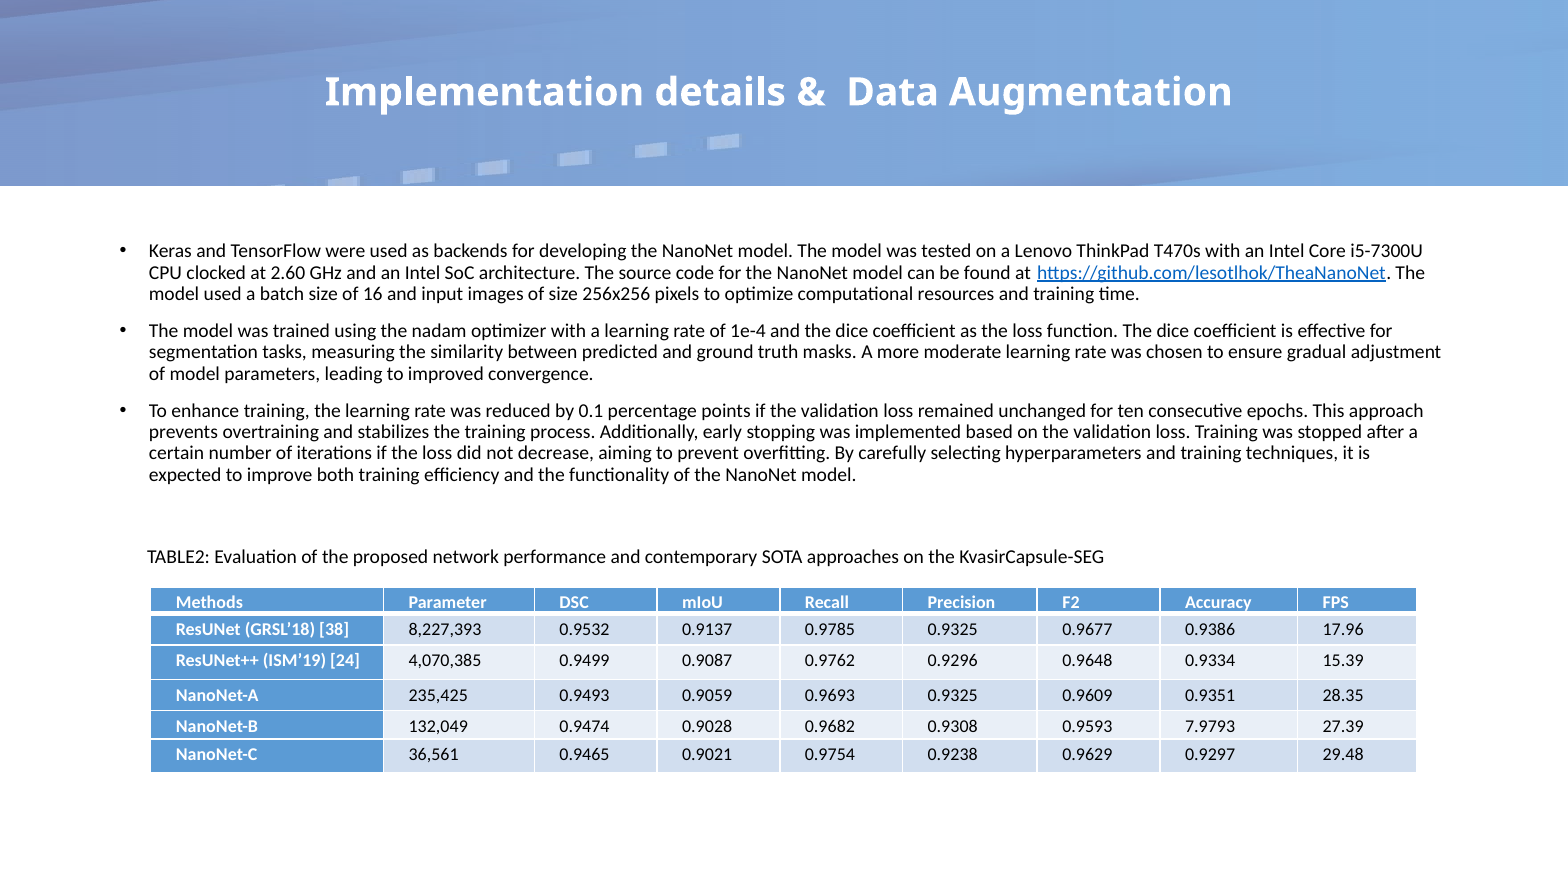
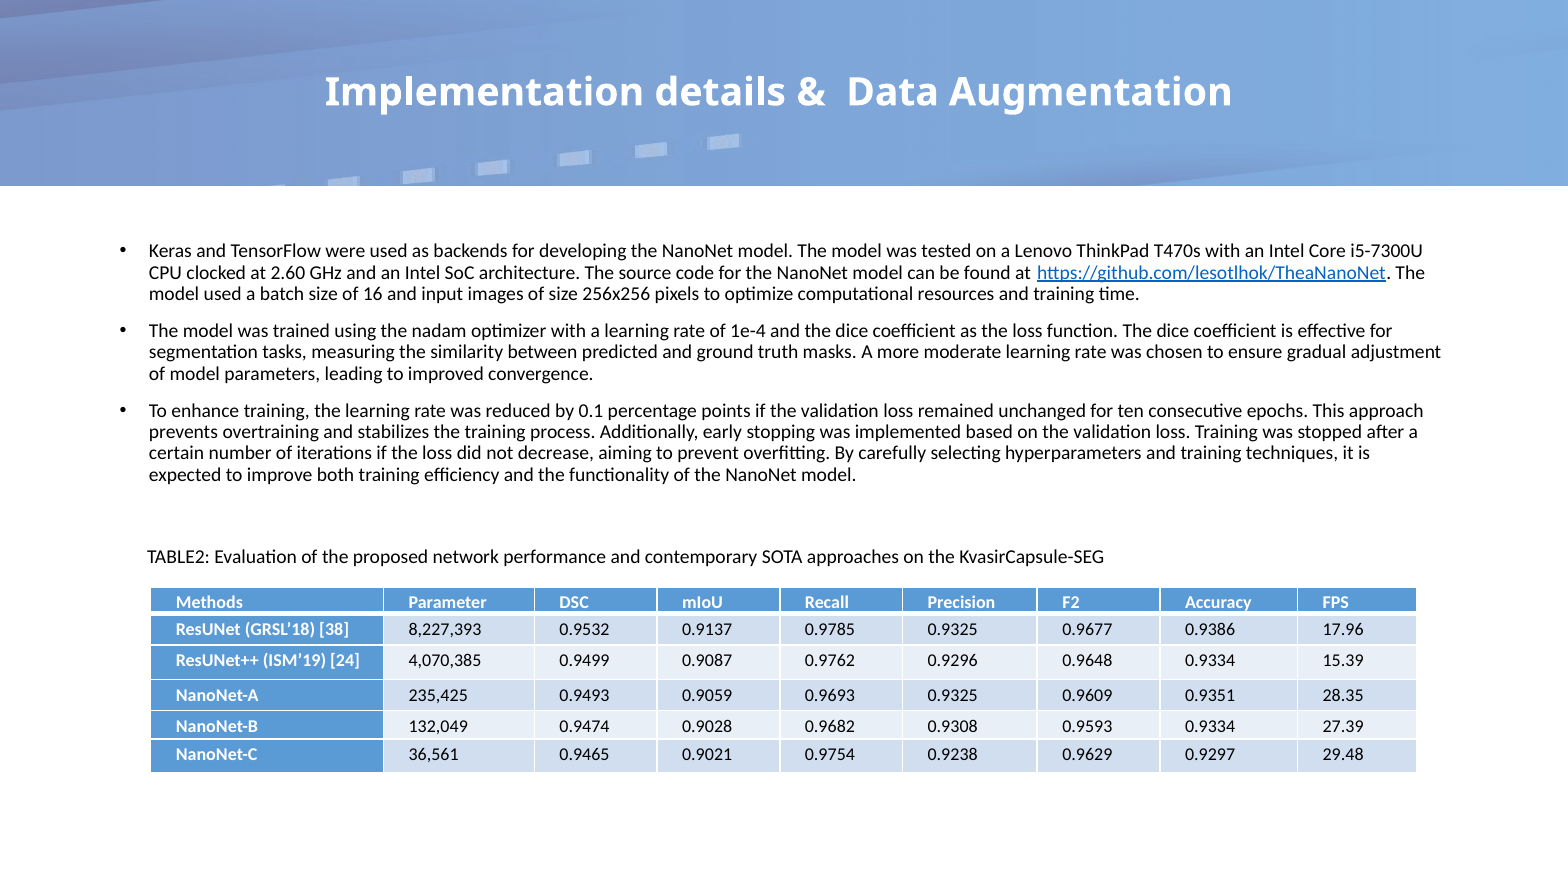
0.9593 7.9793: 7.9793 -> 0.9334 (1210, 727)
